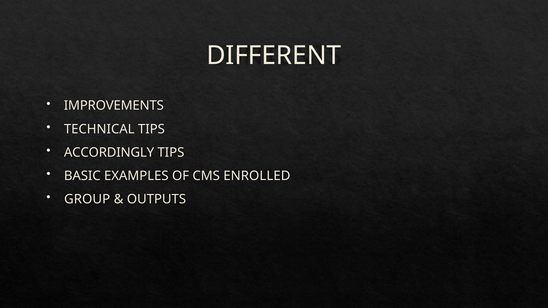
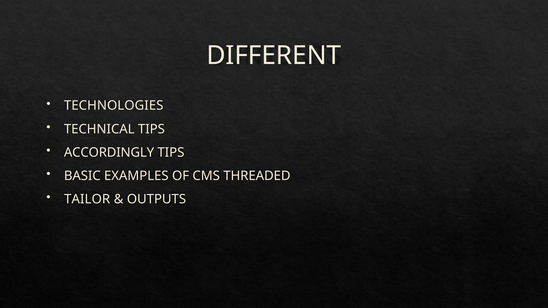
IMPROVEMENTS: IMPROVEMENTS -> TECHNOLOGIES (114, 106)
ENROLLED: ENROLLED -> THREADED (257, 176)
GROUP: GROUP -> TAILOR (87, 199)
